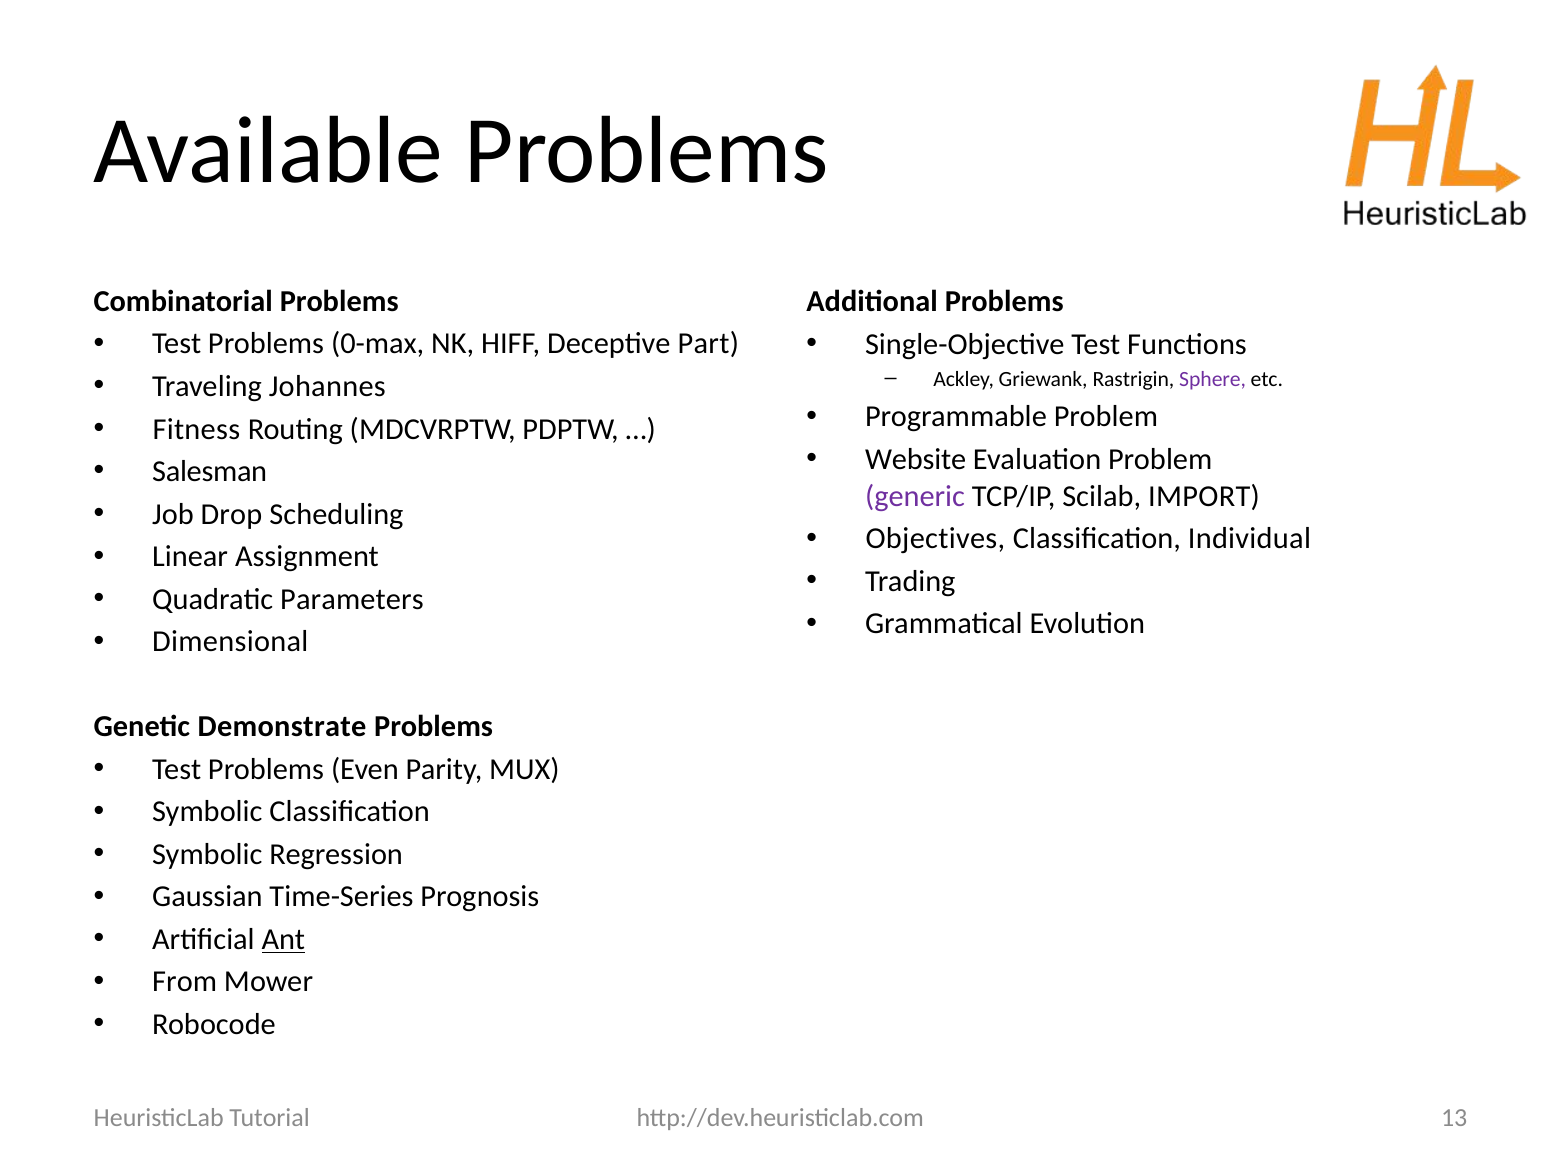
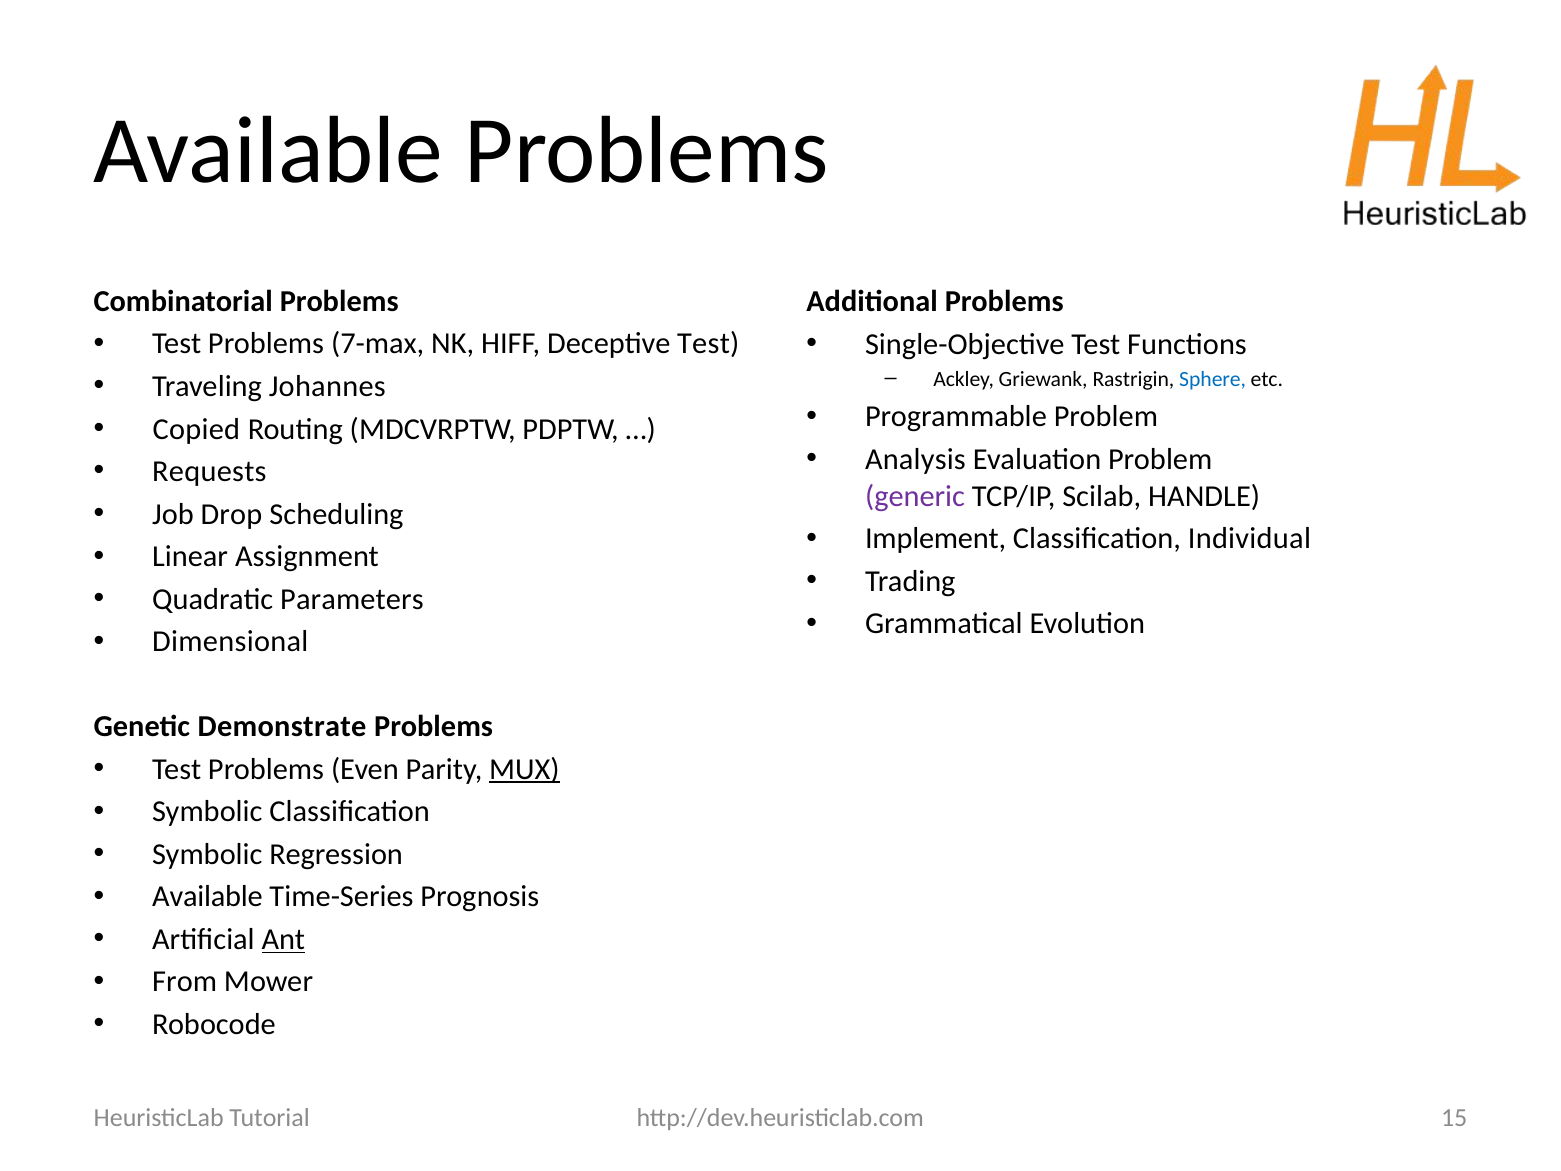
0-max: 0-max -> 7-max (378, 344)
Deceptive Part: Part -> Test (708, 344)
Sphere colour: purple -> blue (1213, 379)
Fitness: Fitness -> Copied (196, 429)
Website: Website -> Analysis (915, 459)
Salesman: Salesman -> Requests (209, 471)
IMPORT: IMPORT -> HANDLE (1204, 496)
Objectives: Objectives -> Implement (936, 538)
MUX underline: none -> present (524, 769)
Gaussian: Gaussian -> Available (207, 897)
13: 13 -> 15 (1454, 1118)
